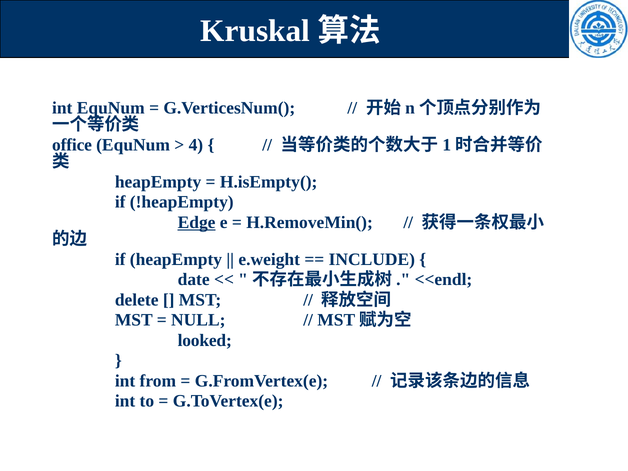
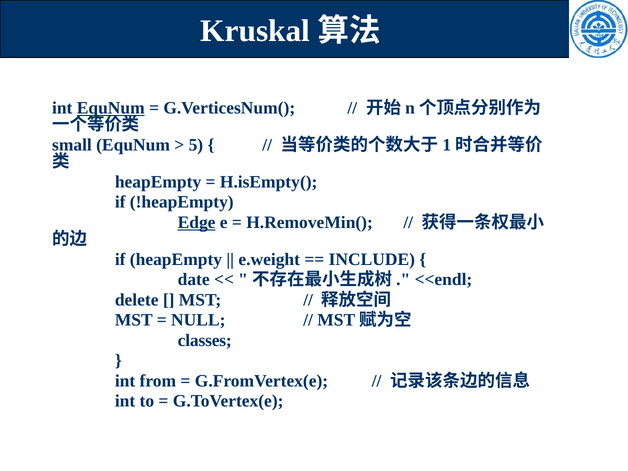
EquNum underline: none -> present (111, 108)
office: office -> small (72, 145)
4: 4 -> 5 (196, 145)
looked: looked -> classes (205, 340)
